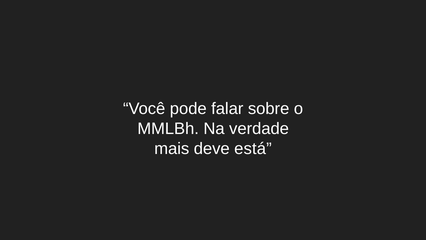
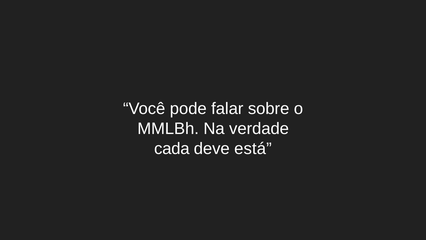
mais: mais -> cada (172, 148)
